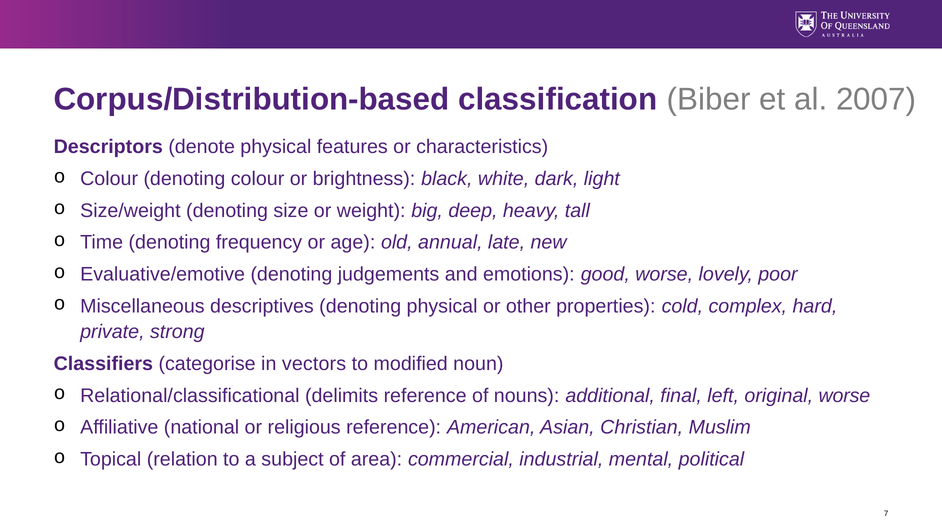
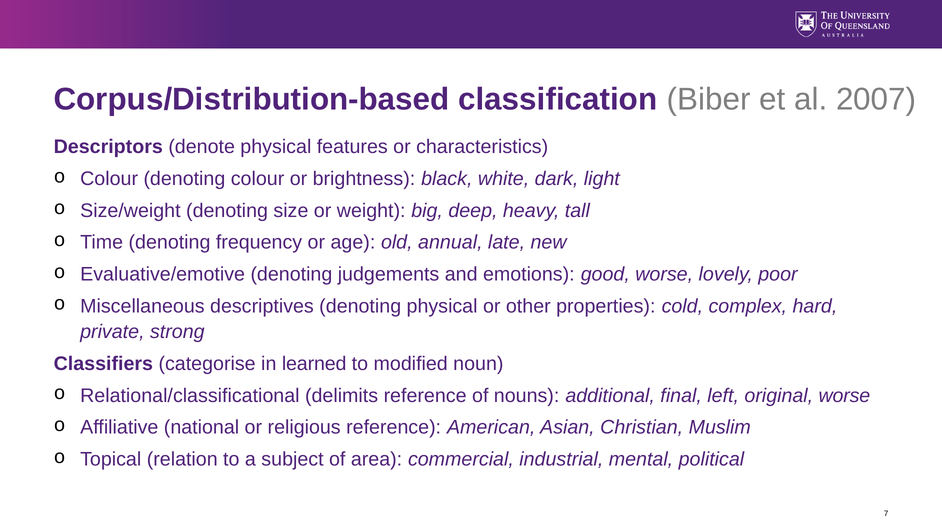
vectors: vectors -> learned (314, 364)
